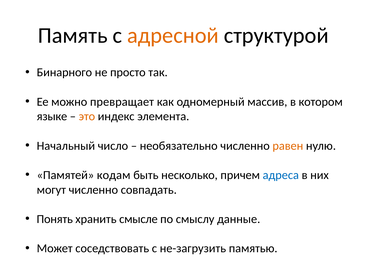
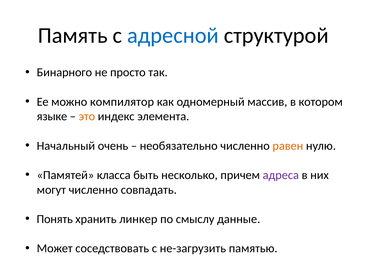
адресной colour: orange -> blue (173, 36)
превращает: превращает -> компилятор (122, 102)
число: число -> очень (113, 146)
кодам: кодам -> класса (114, 175)
адреса colour: blue -> purple (281, 175)
смысле: смысле -> линкер (138, 219)
